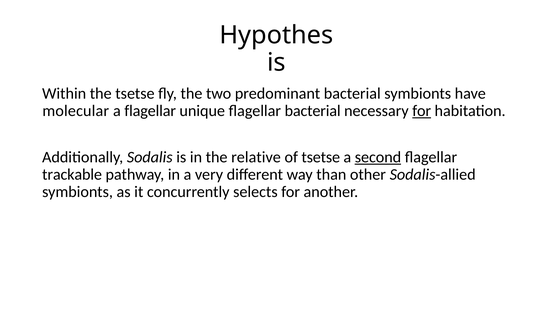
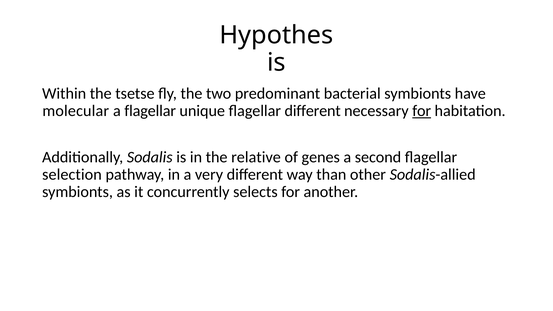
flagellar bacterial: bacterial -> different (313, 111)
of tsetse: tsetse -> genes (321, 157)
second underline: present -> none (378, 157)
trackable: trackable -> selection (72, 175)
